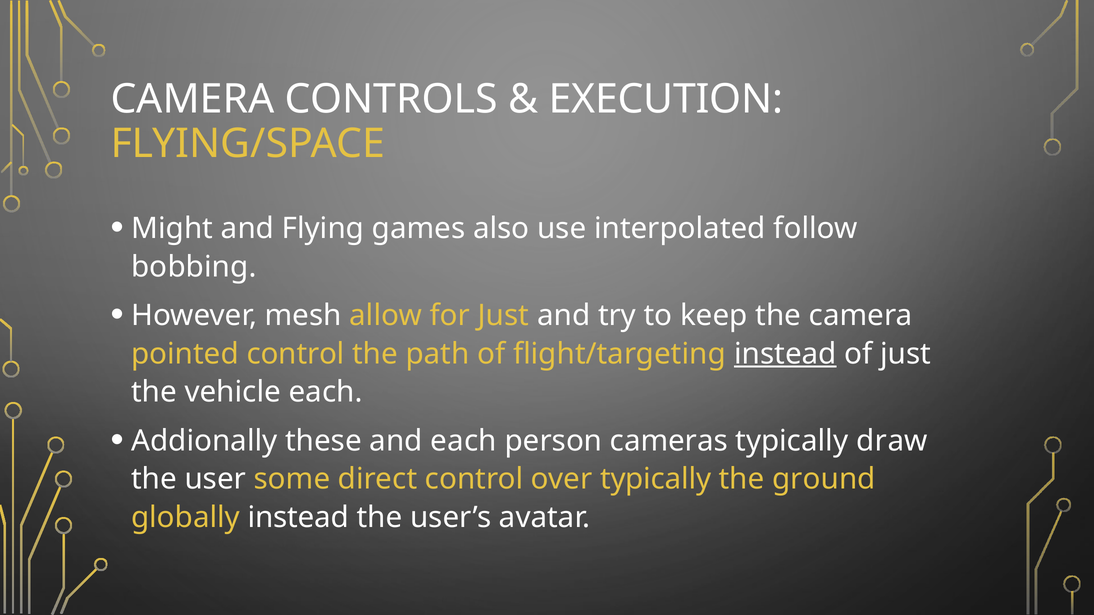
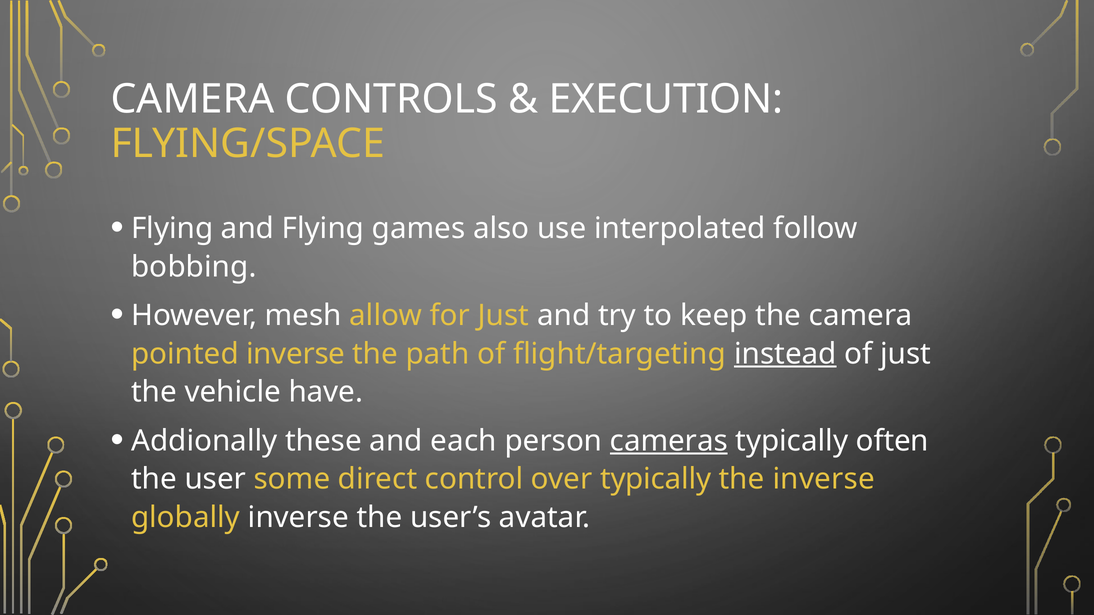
Might: Might -> Flying (172, 229)
pointed control: control -> inverse (296, 354)
vehicle each: each -> have (326, 392)
cameras underline: none -> present (669, 441)
draw: draw -> often (892, 441)
the ground: ground -> inverse (824, 479)
globally instead: instead -> inverse (298, 518)
